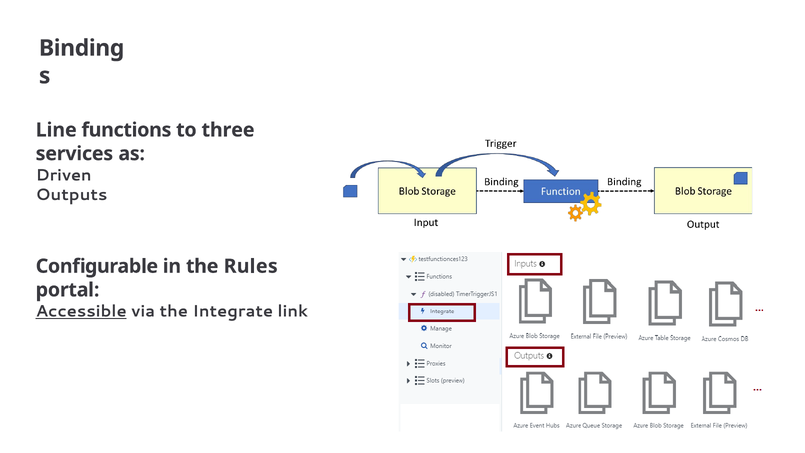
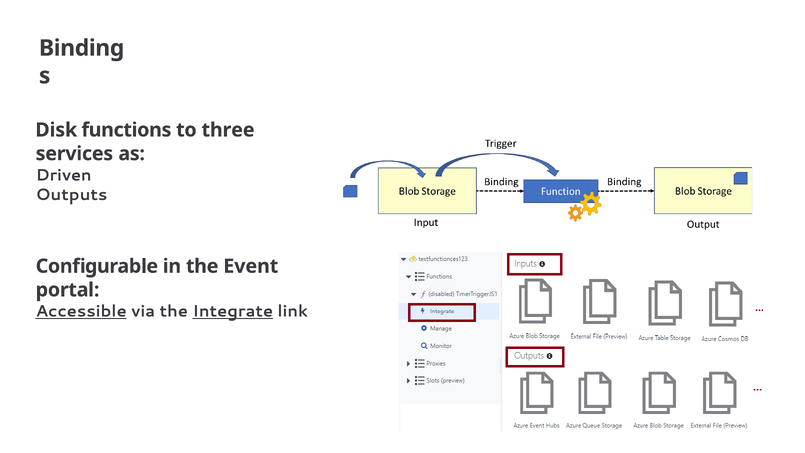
Line: Line -> Disk (56, 130)
Rules: Rules -> Event (251, 266)
Integrate underline: none -> present (233, 311)
